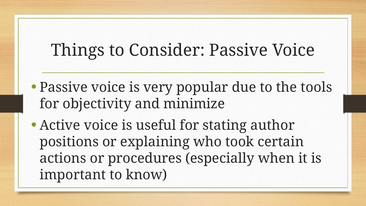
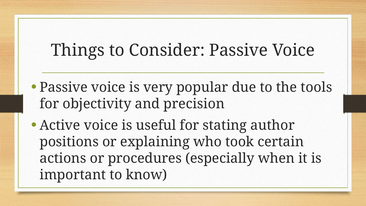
minimize: minimize -> precision (194, 104)
